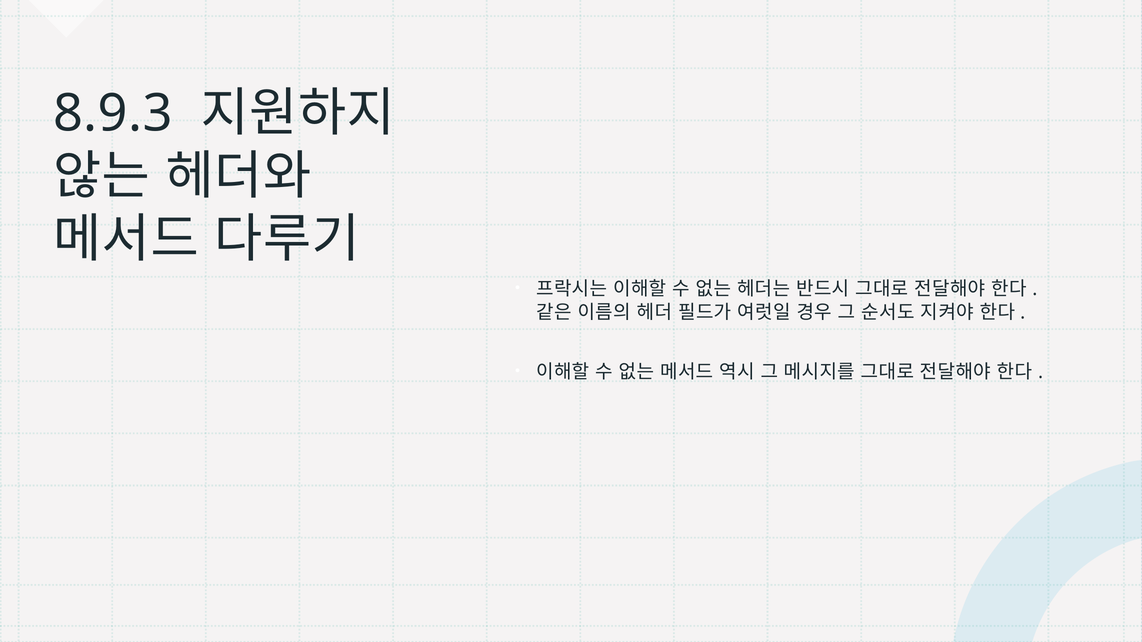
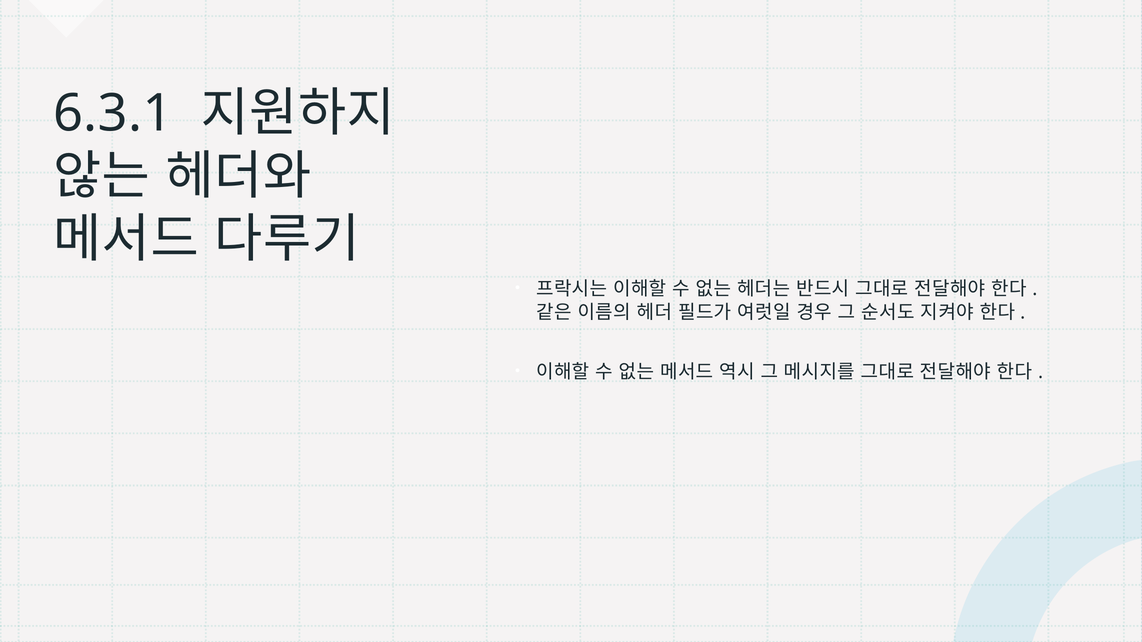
8.9.3: 8.9.3 -> 6.3.1 (113, 114)
